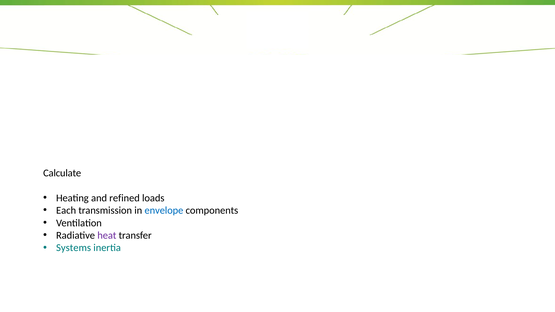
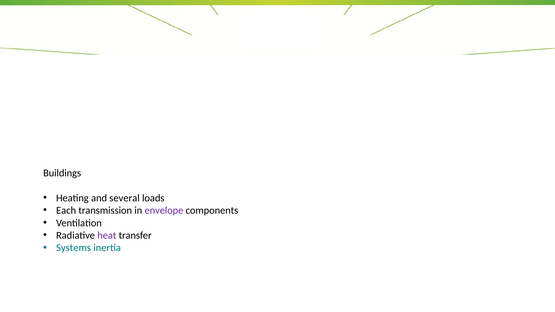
Calculate: Calculate -> Buildings (62, 173)
refined: refined -> several (124, 198)
envelope colour: blue -> purple (164, 211)
